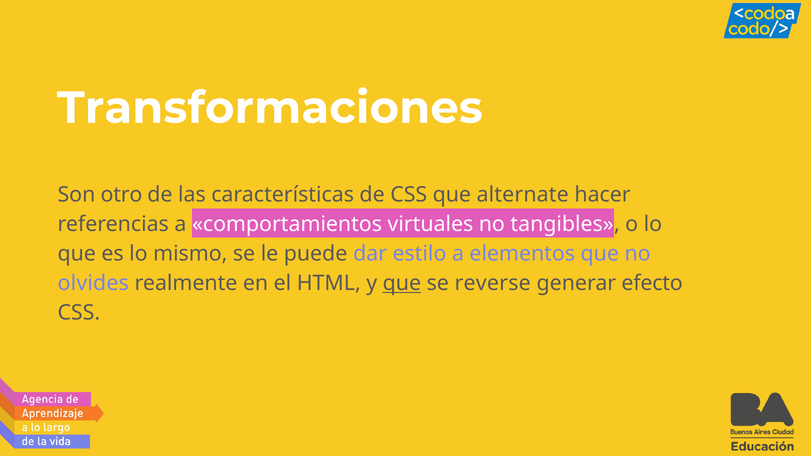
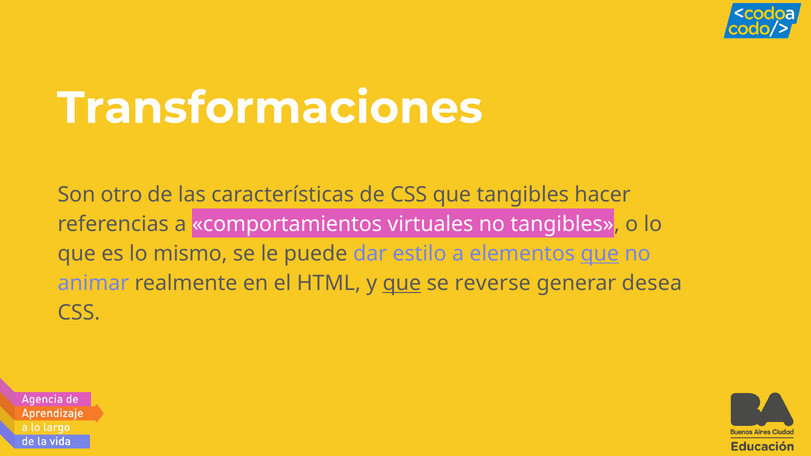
que alternate: alternate -> tangibles (523, 195)
que underline: none -> present (600, 254)
olvides: olvides -> animar (93, 283)
efecto: efecto -> desea (652, 283)
